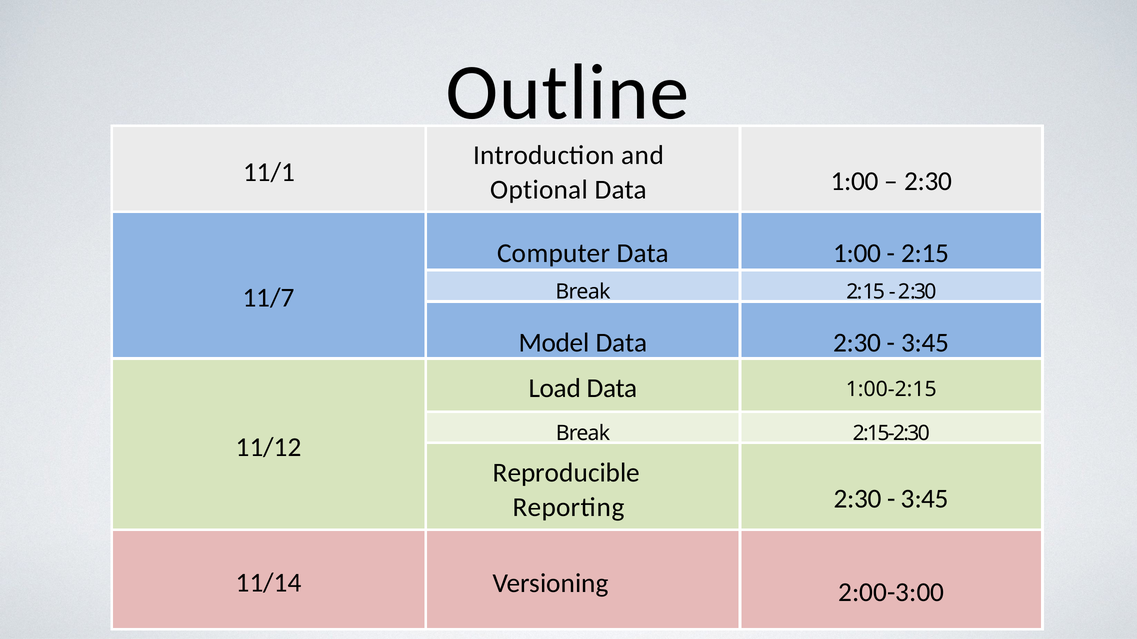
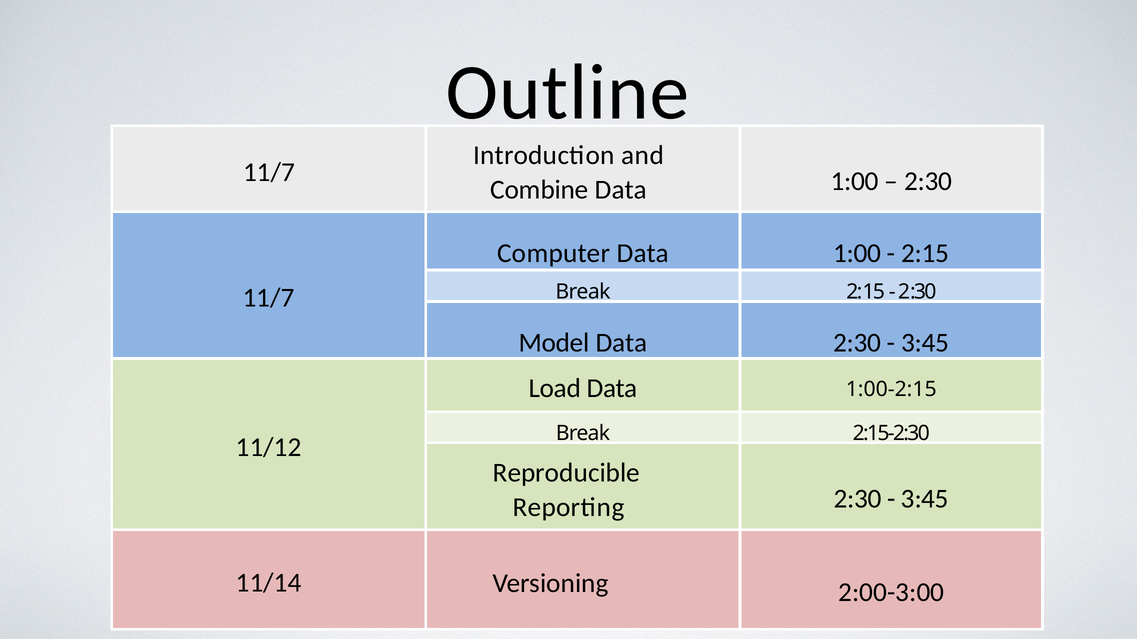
11/1: 11/1 -> 11/7 (269, 173)
Optional: Optional -> Combine (539, 190)
